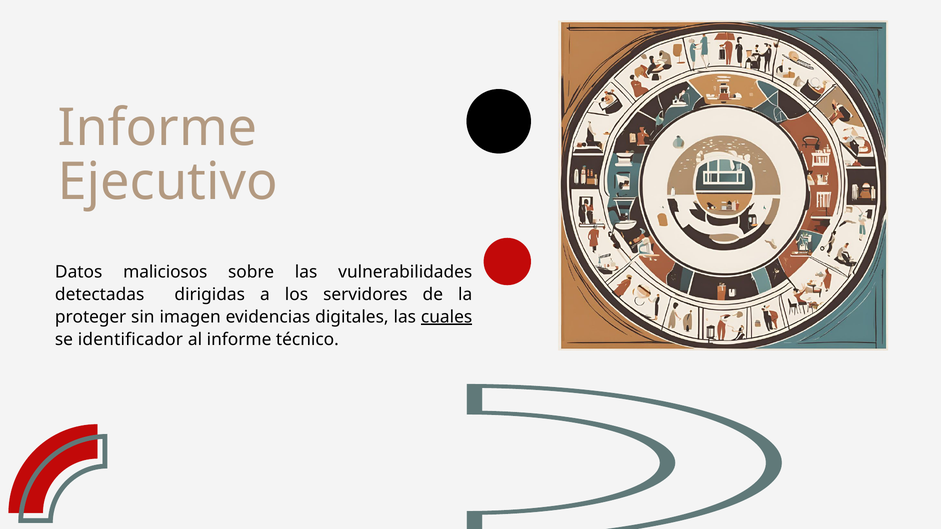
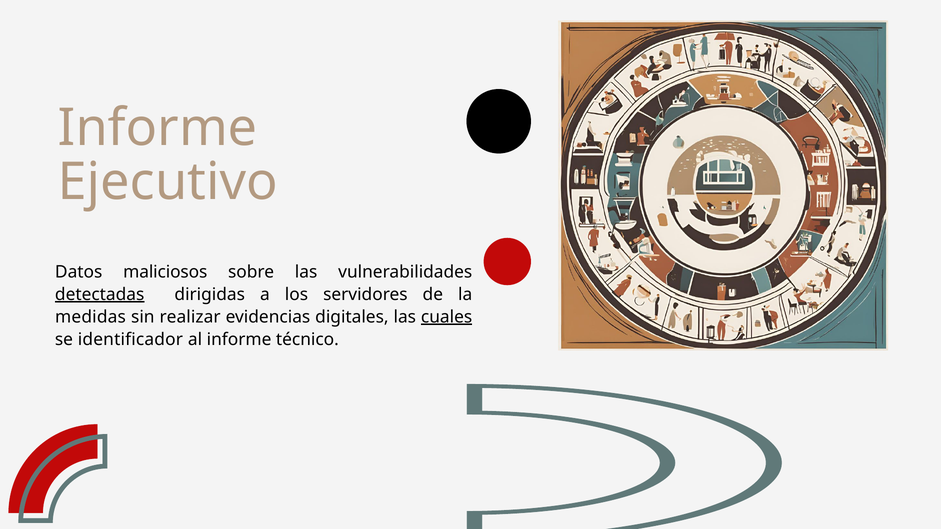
detectadas underline: none -> present (100, 294)
proteger: proteger -> medidas (90, 317)
imagen: imagen -> realizar (190, 317)
